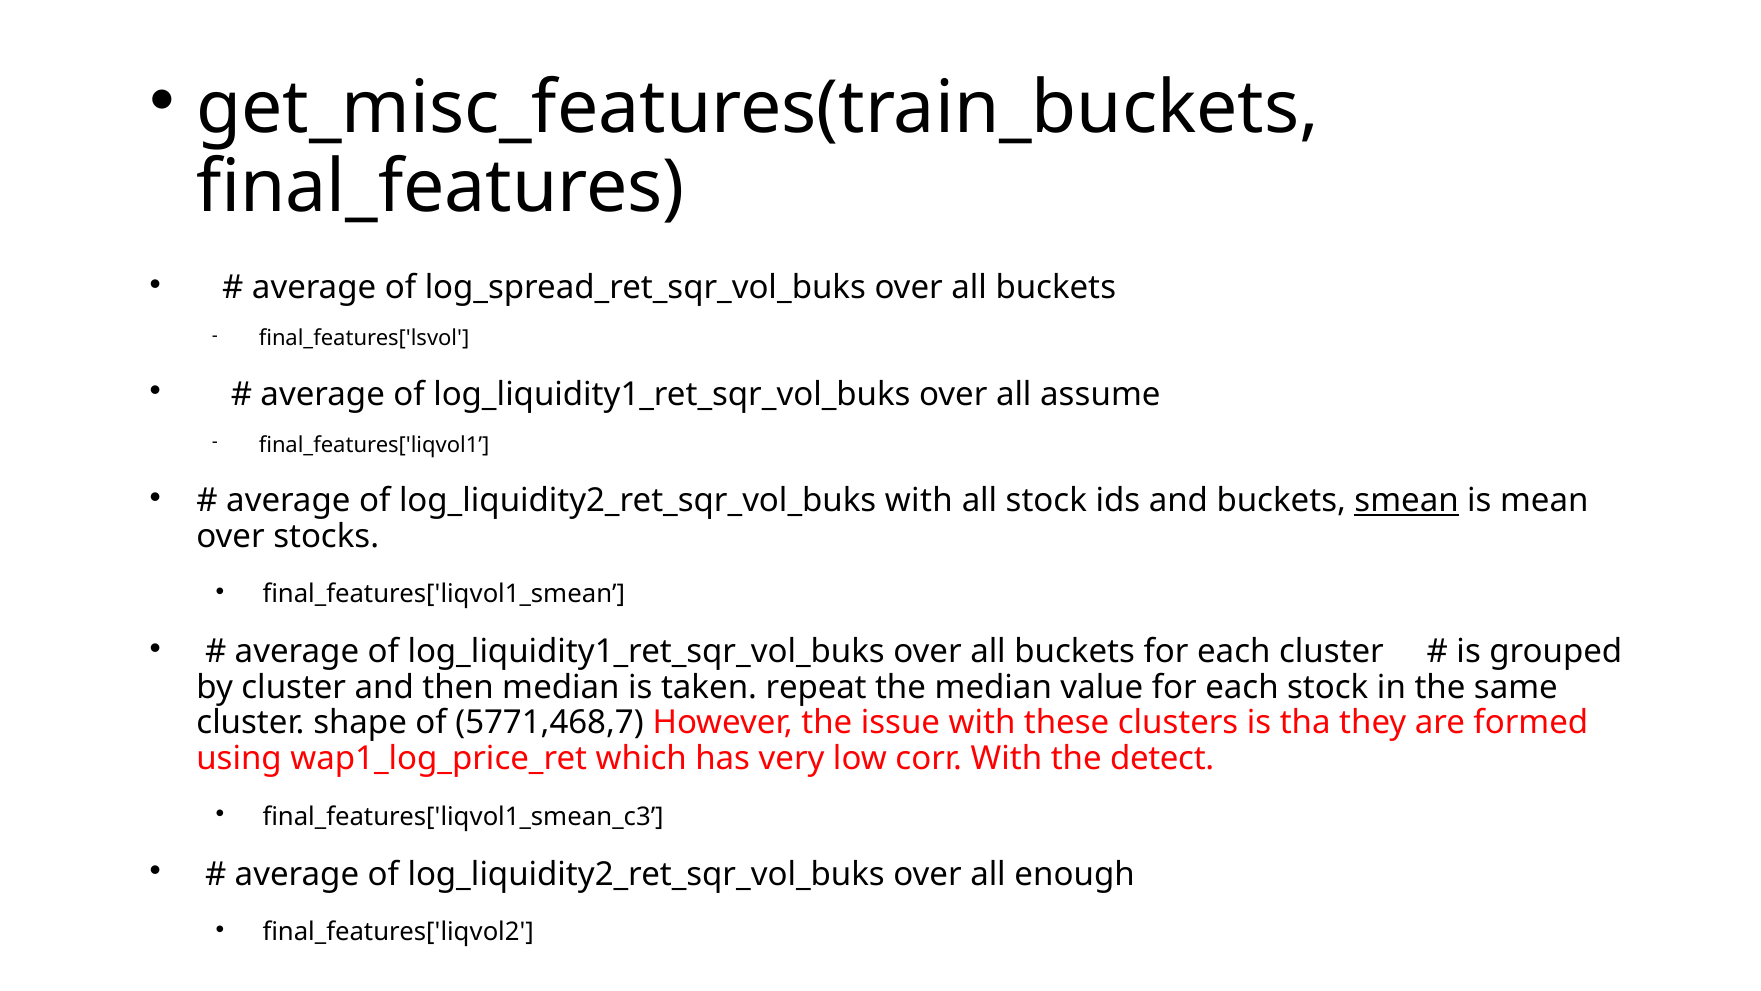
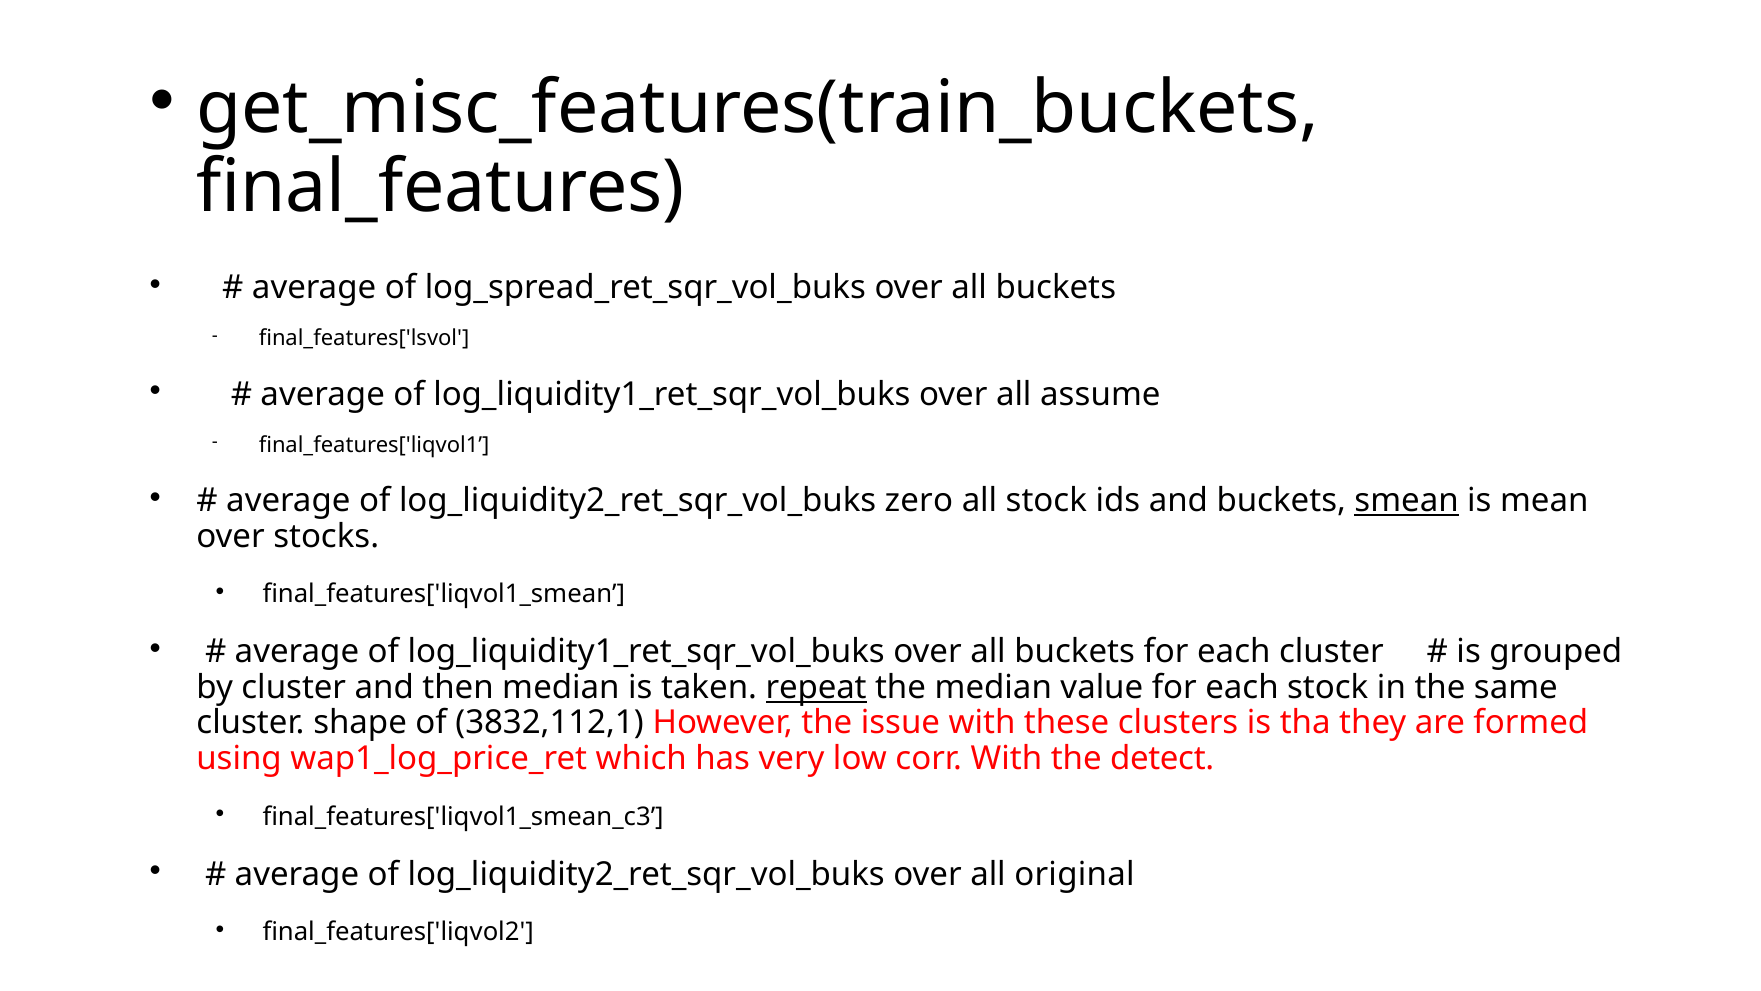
log_liquidity2_ret_sqr_vol_buks with: with -> zero (919, 500)
repeat underline: none -> present (816, 687)
5771,468,7: 5771,468,7 -> 3832,112,1 (550, 723)
enough: enough -> original (1074, 874)
